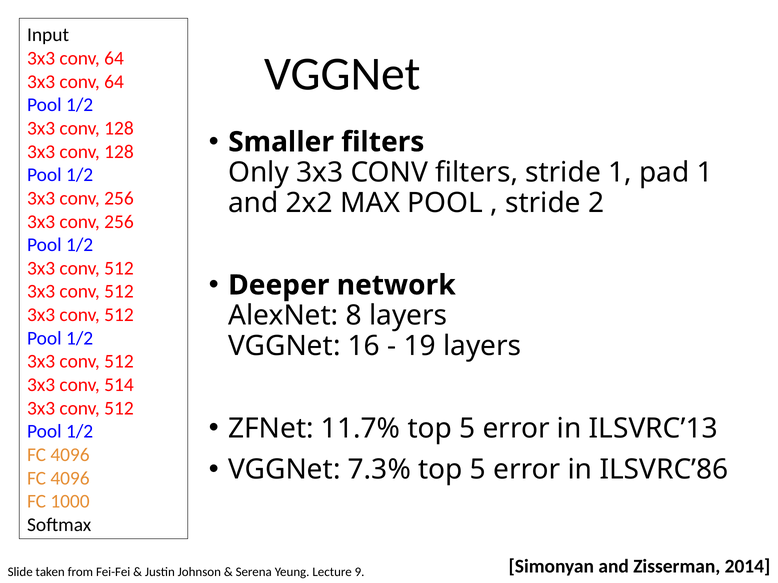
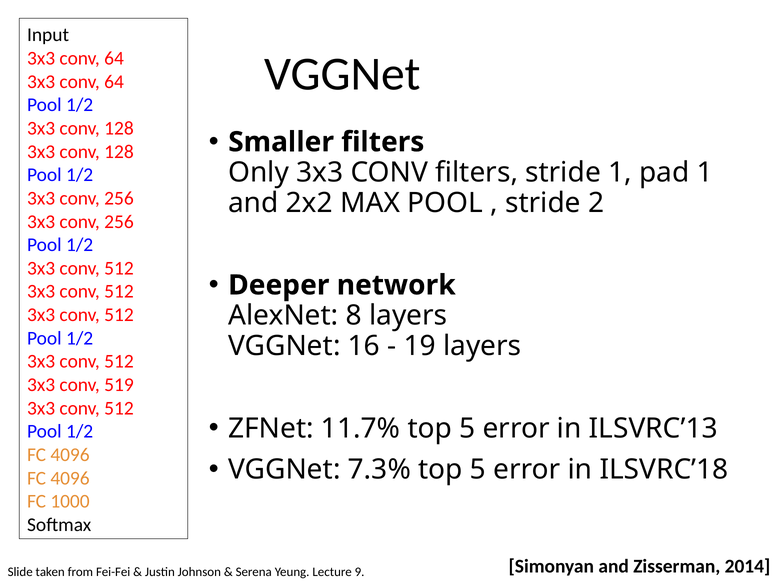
514: 514 -> 519 (119, 385)
ILSVRC’86: ILSVRC’86 -> ILSVRC’18 (664, 470)
